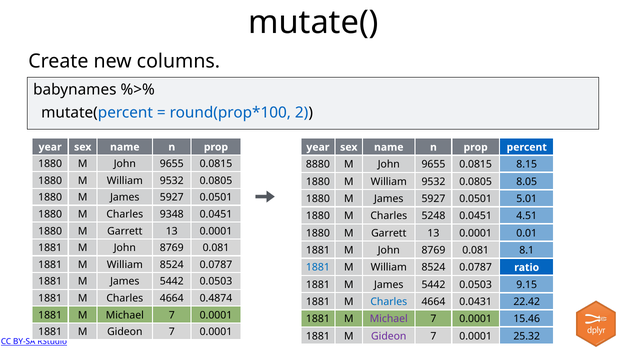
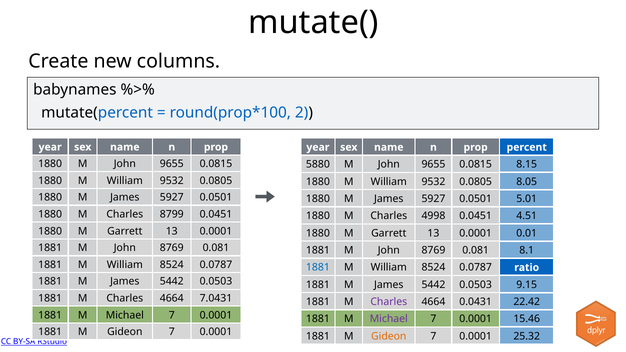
8880: 8880 -> 5880 (318, 164)
9348: 9348 -> 8799 (172, 214)
5248: 5248 -> 4998 (433, 216)
0.4874: 0.4874 -> 7.0431 (216, 298)
Charles colour: blue -> purple (389, 302)
Gideon colour: purple -> orange (389, 336)
